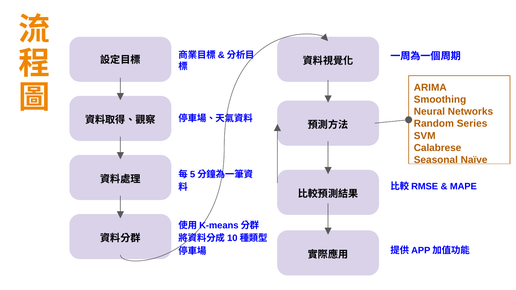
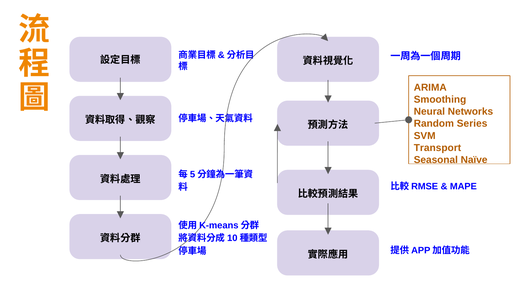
Calabrese: Calabrese -> Transport (437, 148)
